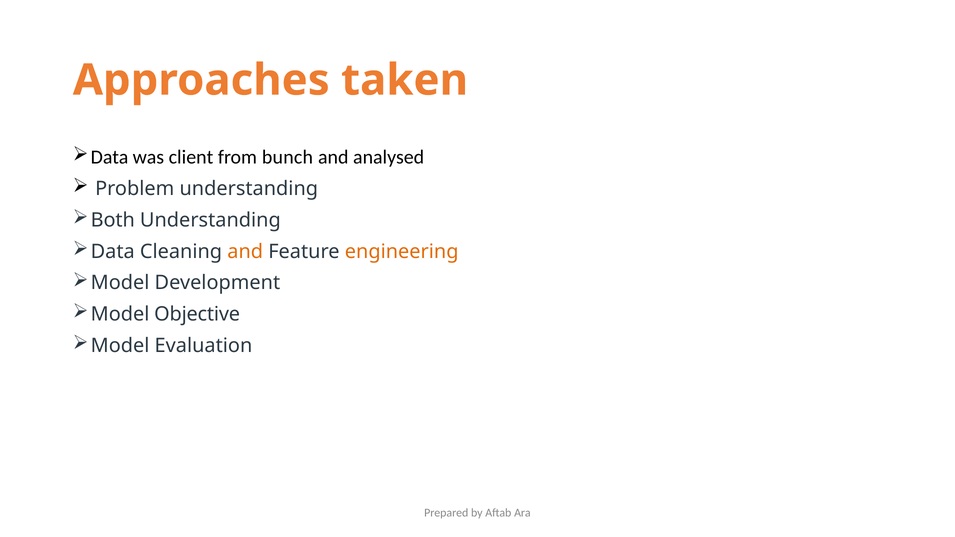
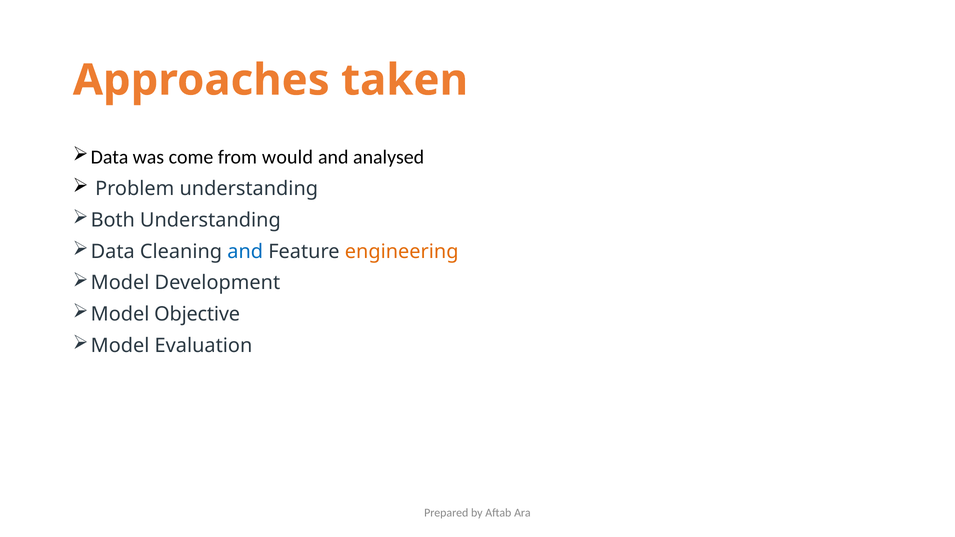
client: client -> come (191, 157)
bunch: bunch -> would (287, 157)
and colour: orange -> blue (245, 252)
